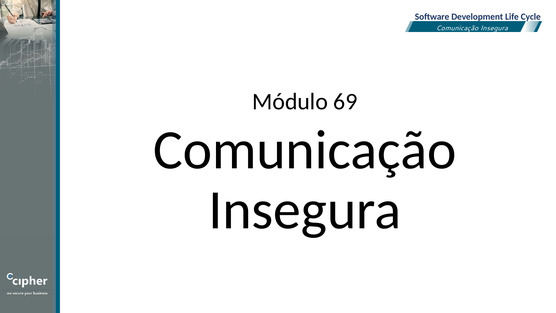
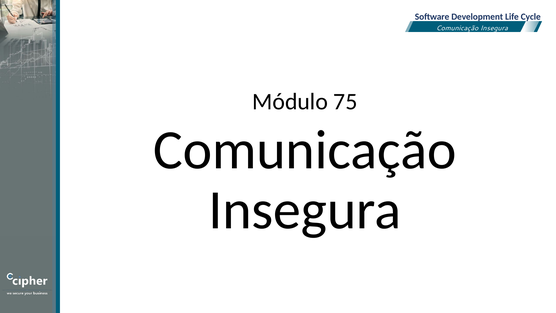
69: 69 -> 75 (345, 102)
